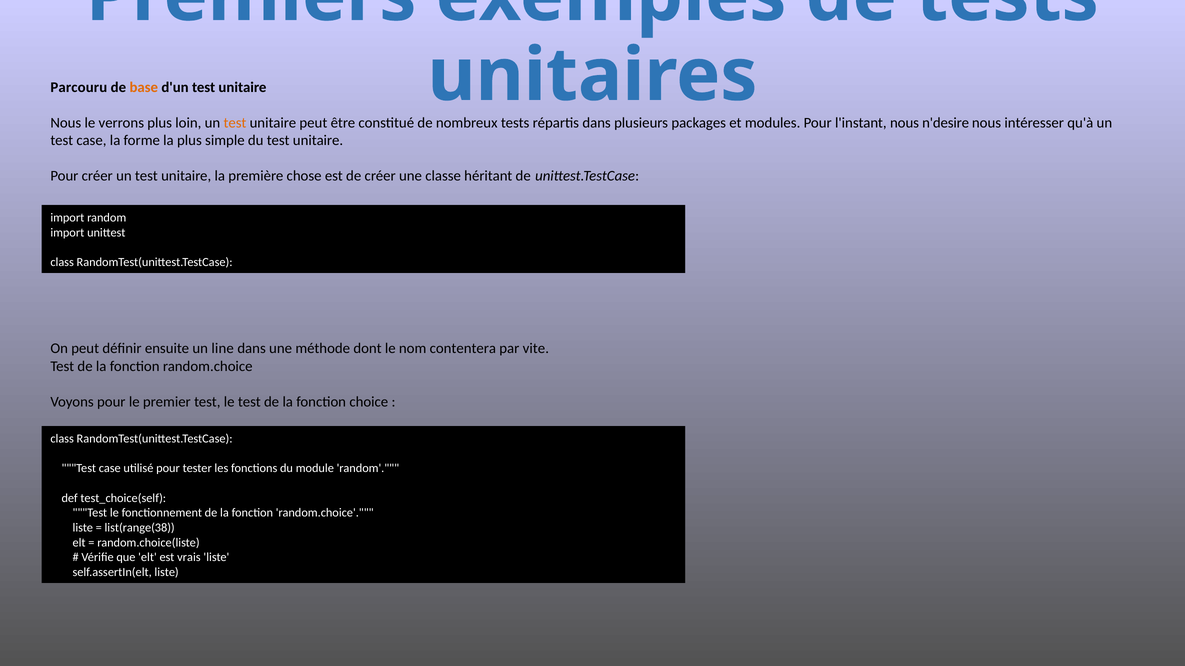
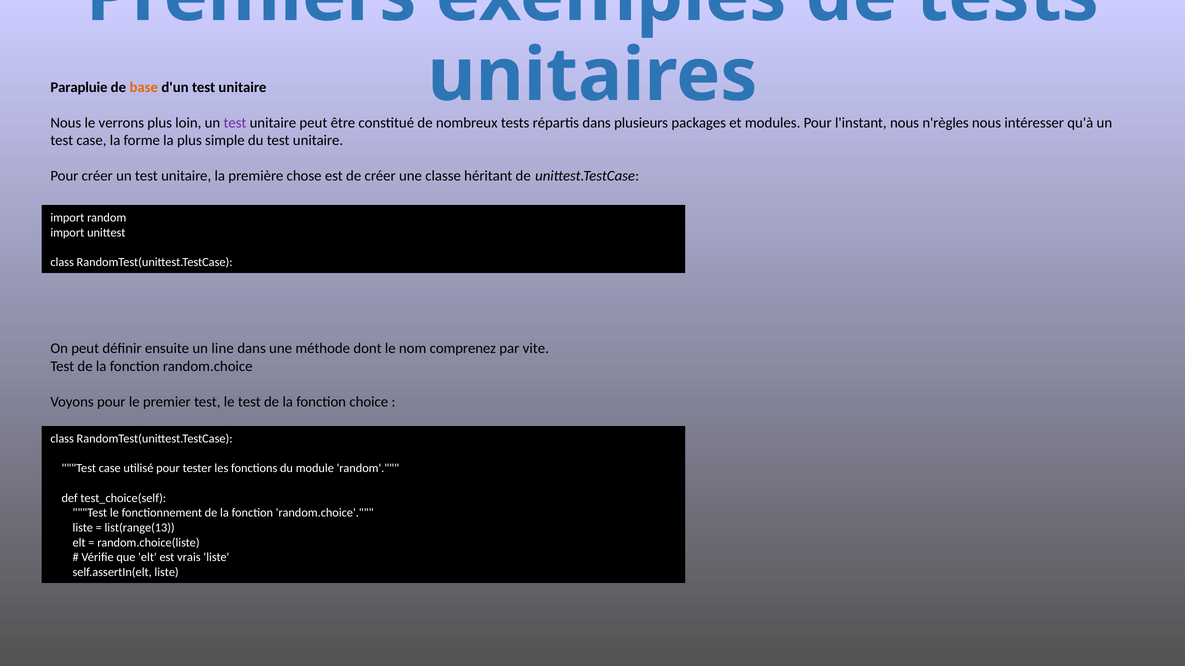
Parcouru: Parcouru -> Parapluie (79, 87)
test colour: orange -> purple (235, 123)
n'desire: n'desire -> n'règles (946, 123)
contentera: contentera -> comprenez (463, 349)
list(range(38: list(range(38 -> list(range(13 (140, 528)
